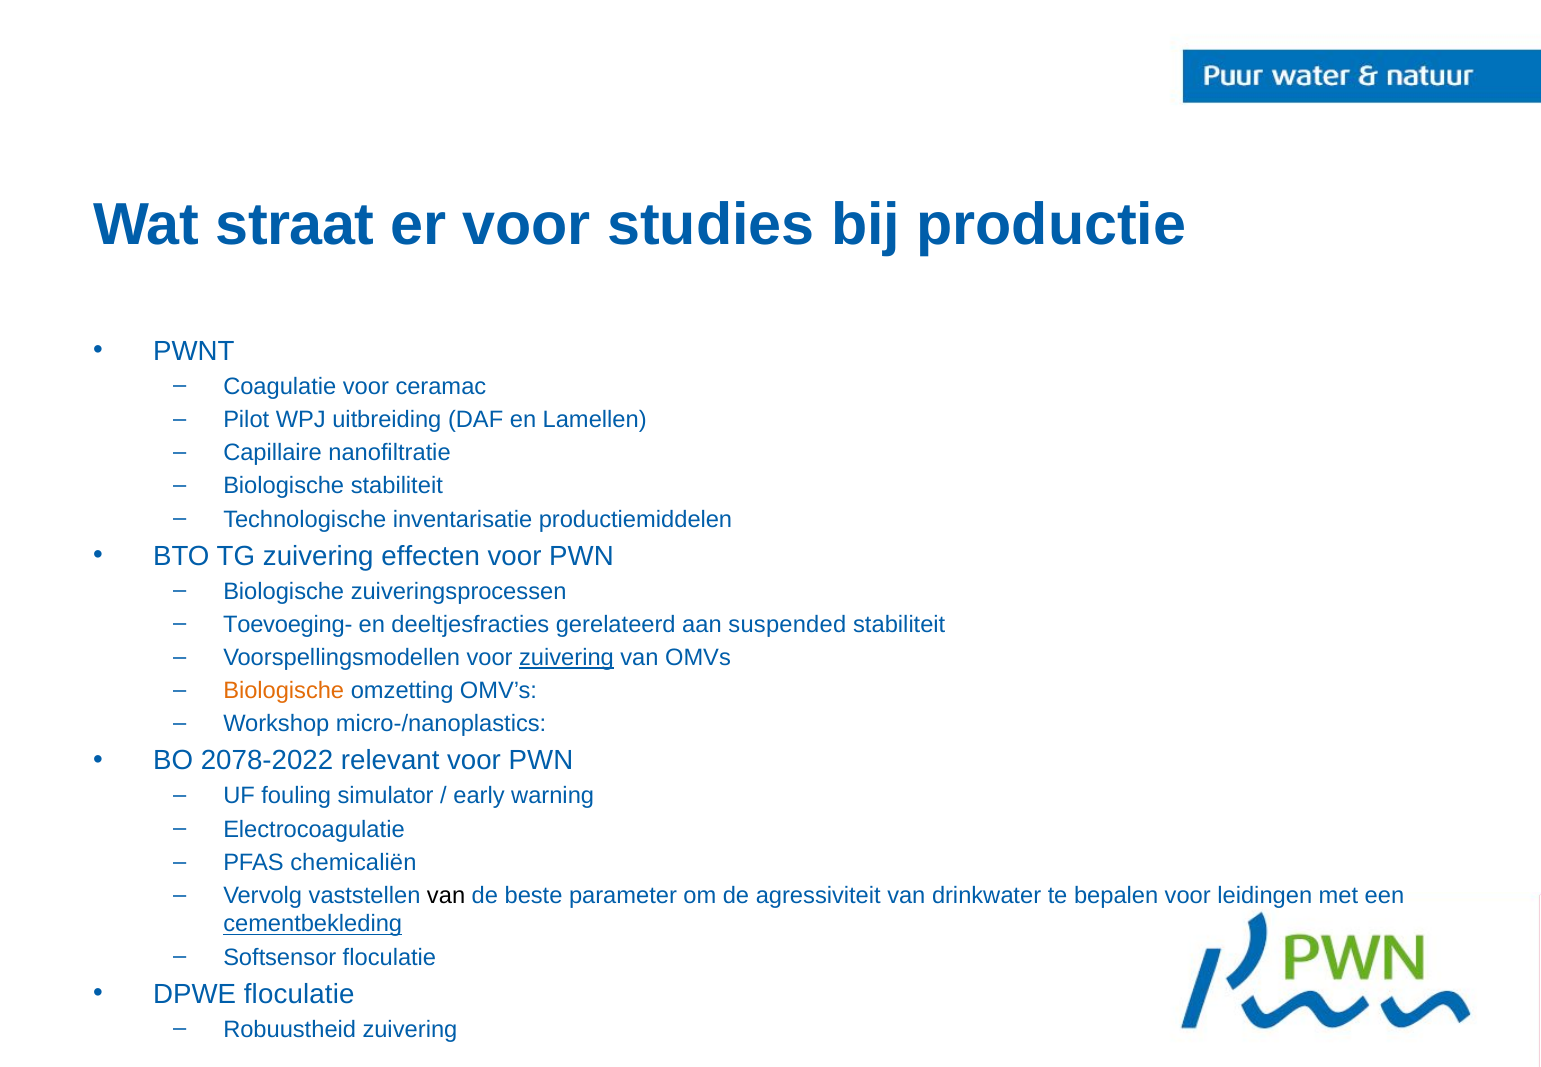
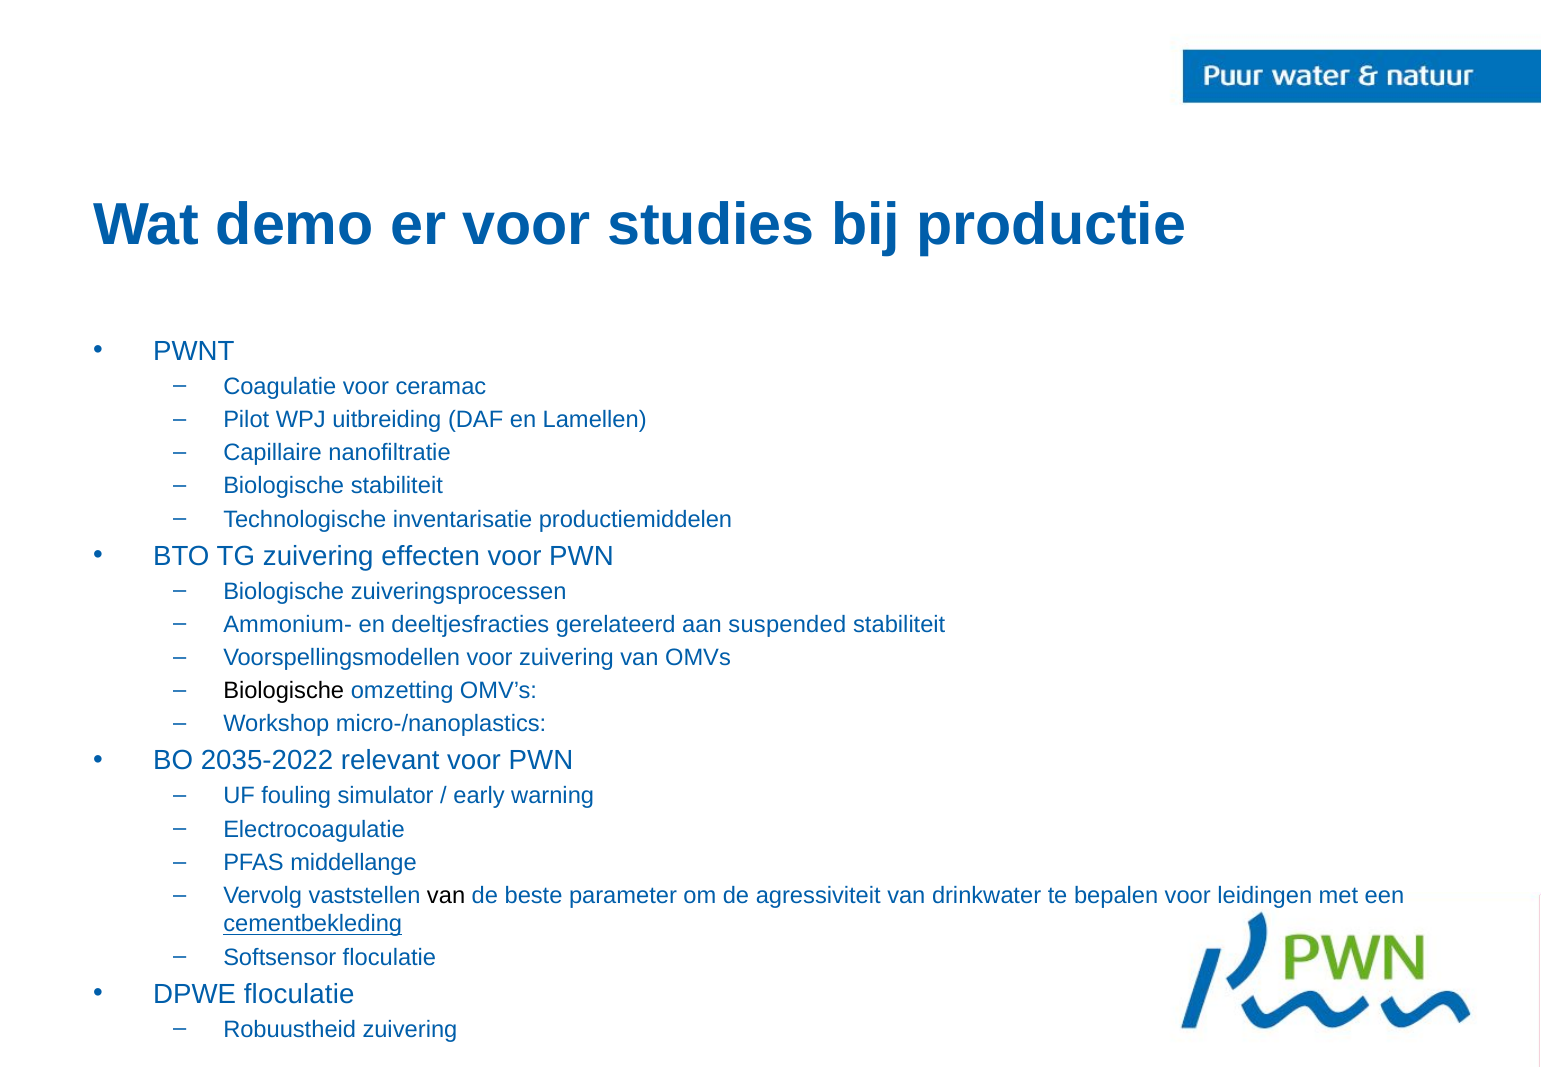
straat: straat -> demo (295, 225)
Toevoeging-: Toevoeging- -> Ammonium- (288, 624)
zuivering underline: present -> none (566, 658)
Biologische colour: orange -> black (284, 691)
2078-2022: 2078-2022 -> 2035-2022 (267, 761)
chemicaliën: chemicaliën -> middellange (353, 862)
